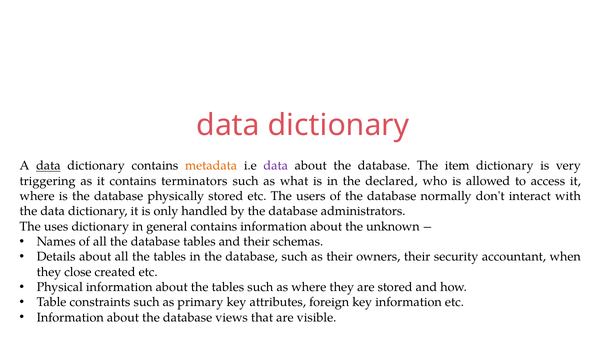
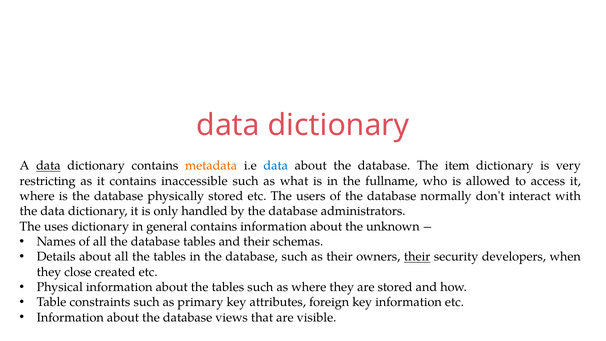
data colour: purple -> blue (276, 166)
triggering: triggering -> restricting (48, 181)
terminators: terminators -> inaccessible (194, 181)
declared: declared -> fullname (392, 181)
their underline: none -> present (417, 257)
accountant: accountant -> developers (514, 257)
